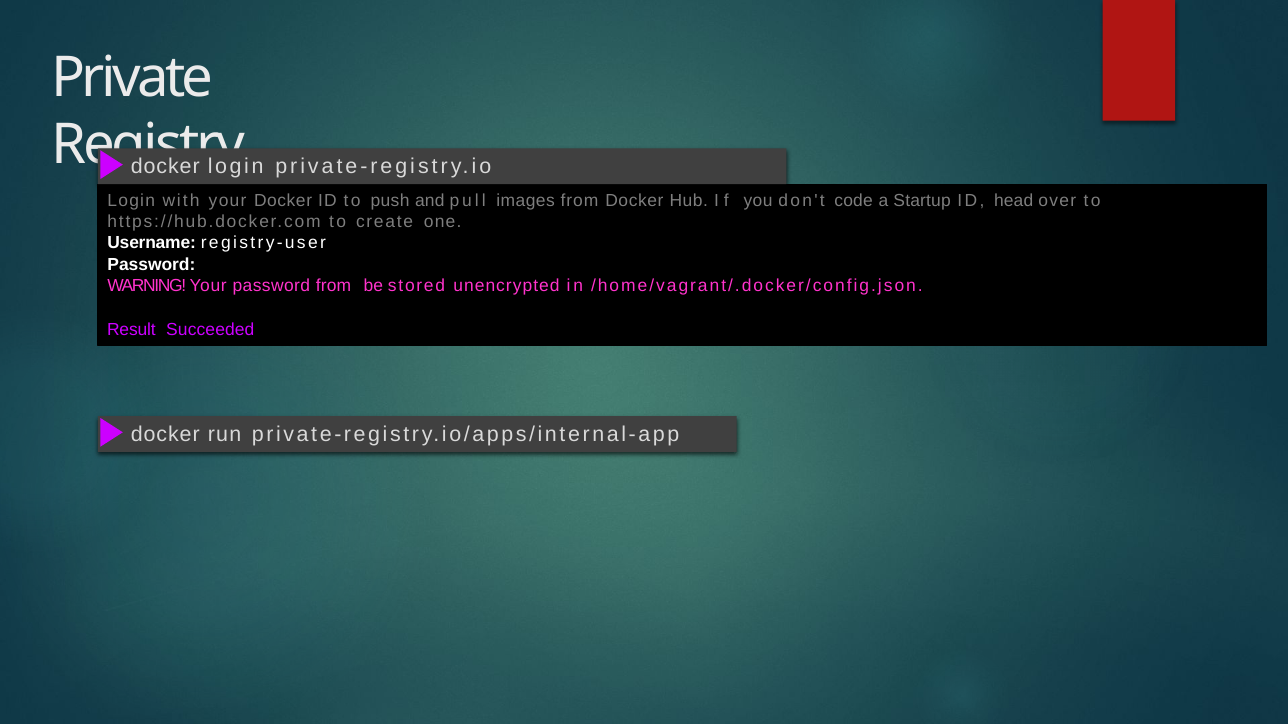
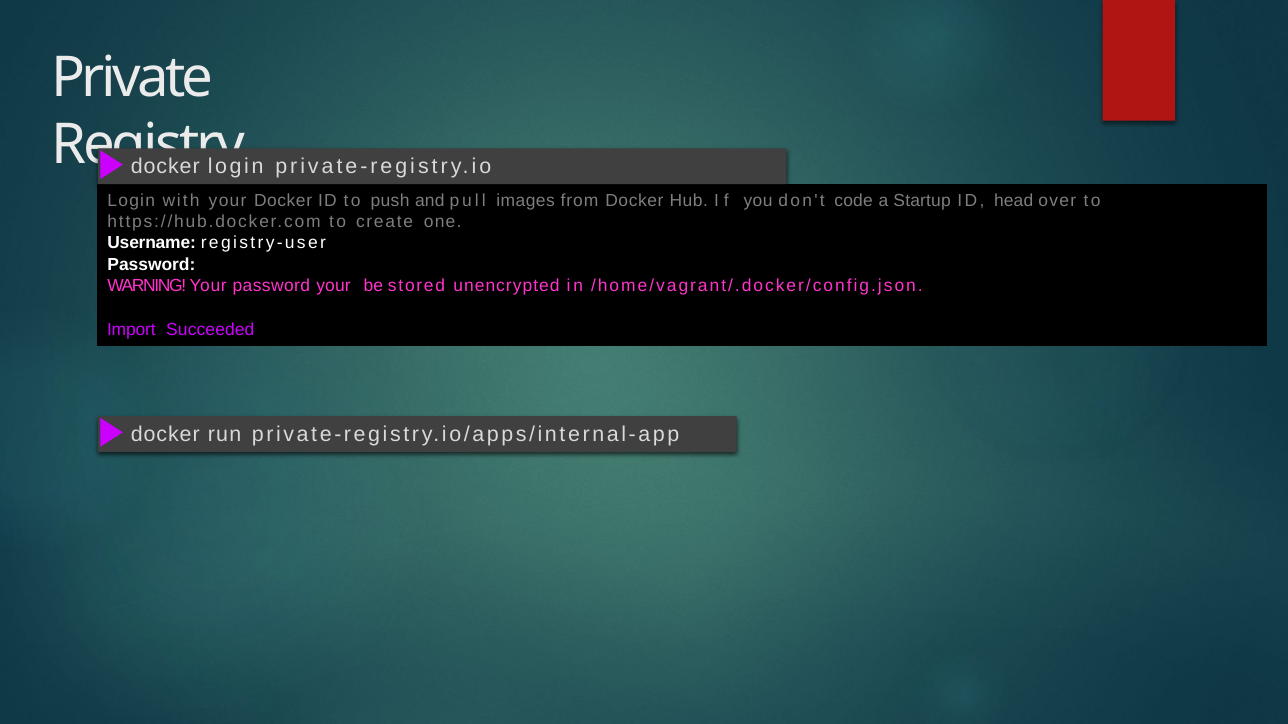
password from: from -> your (334, 286)
Result: Result -> Import (131, 330)
